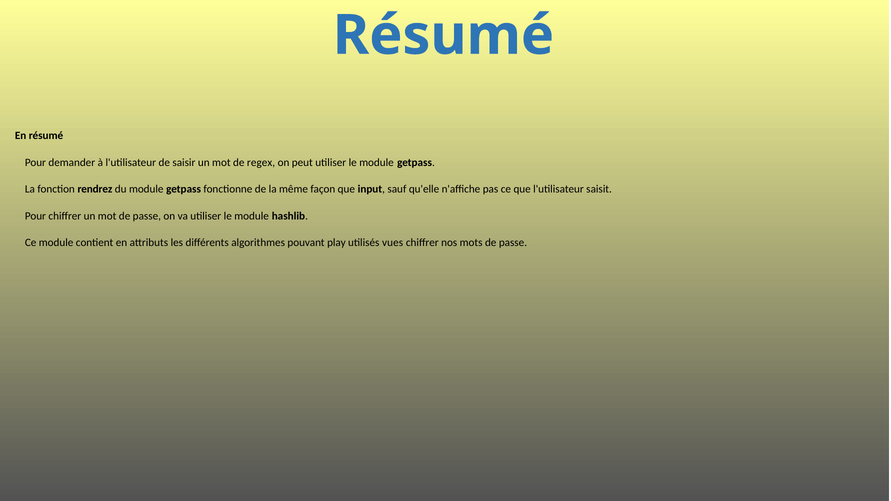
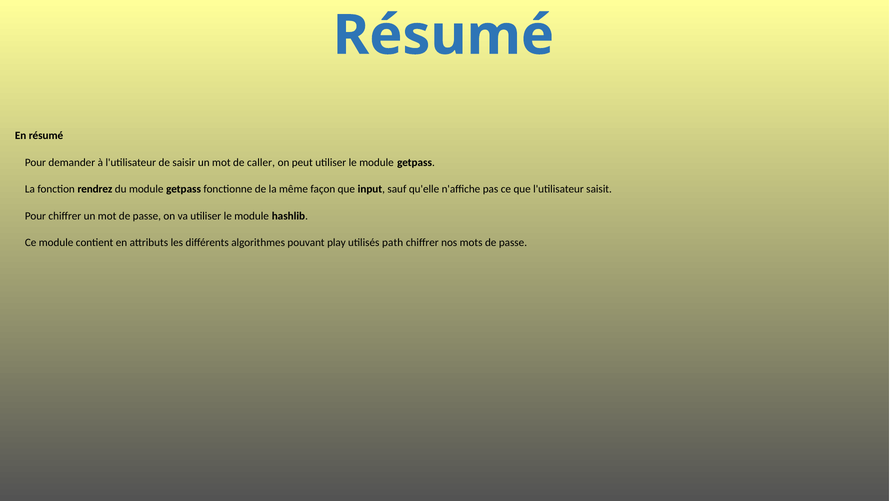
regex: regex -> caller (261, 162)
vues: vues -> path (393, 243)
